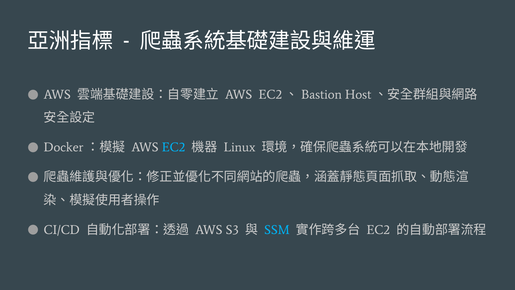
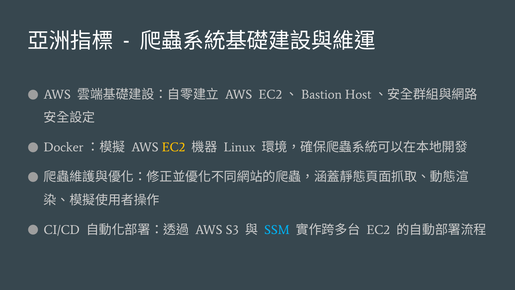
EC2 colour: light blue -> yellow (174, 147)
